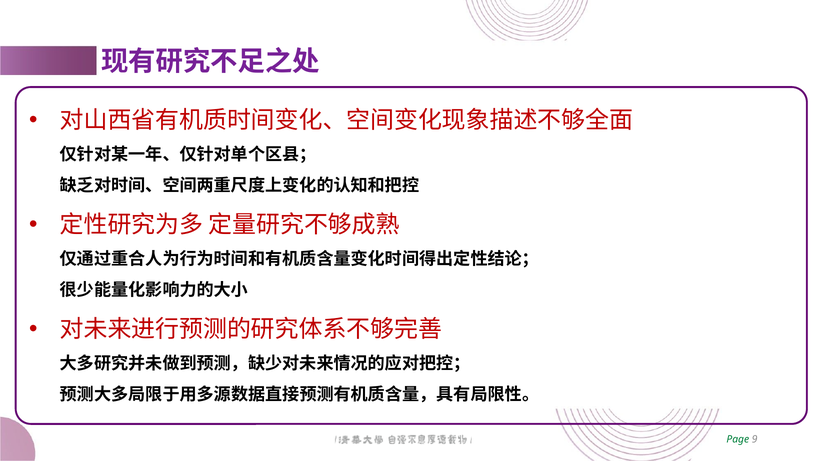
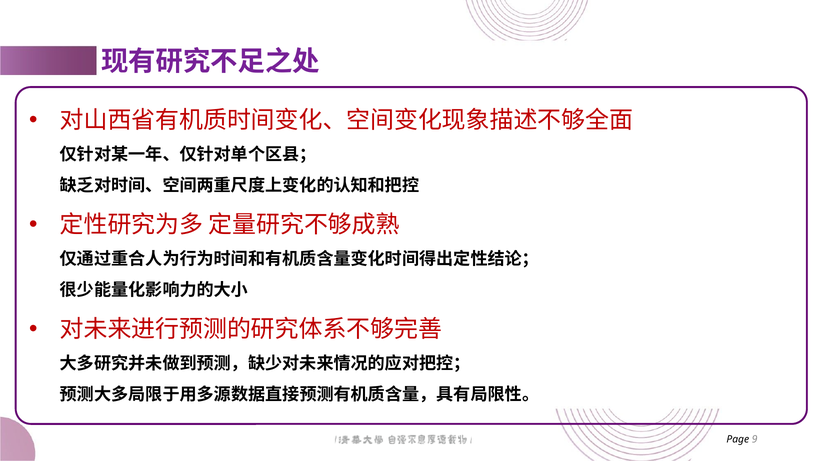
Page colour: green -> black (738, 440)
